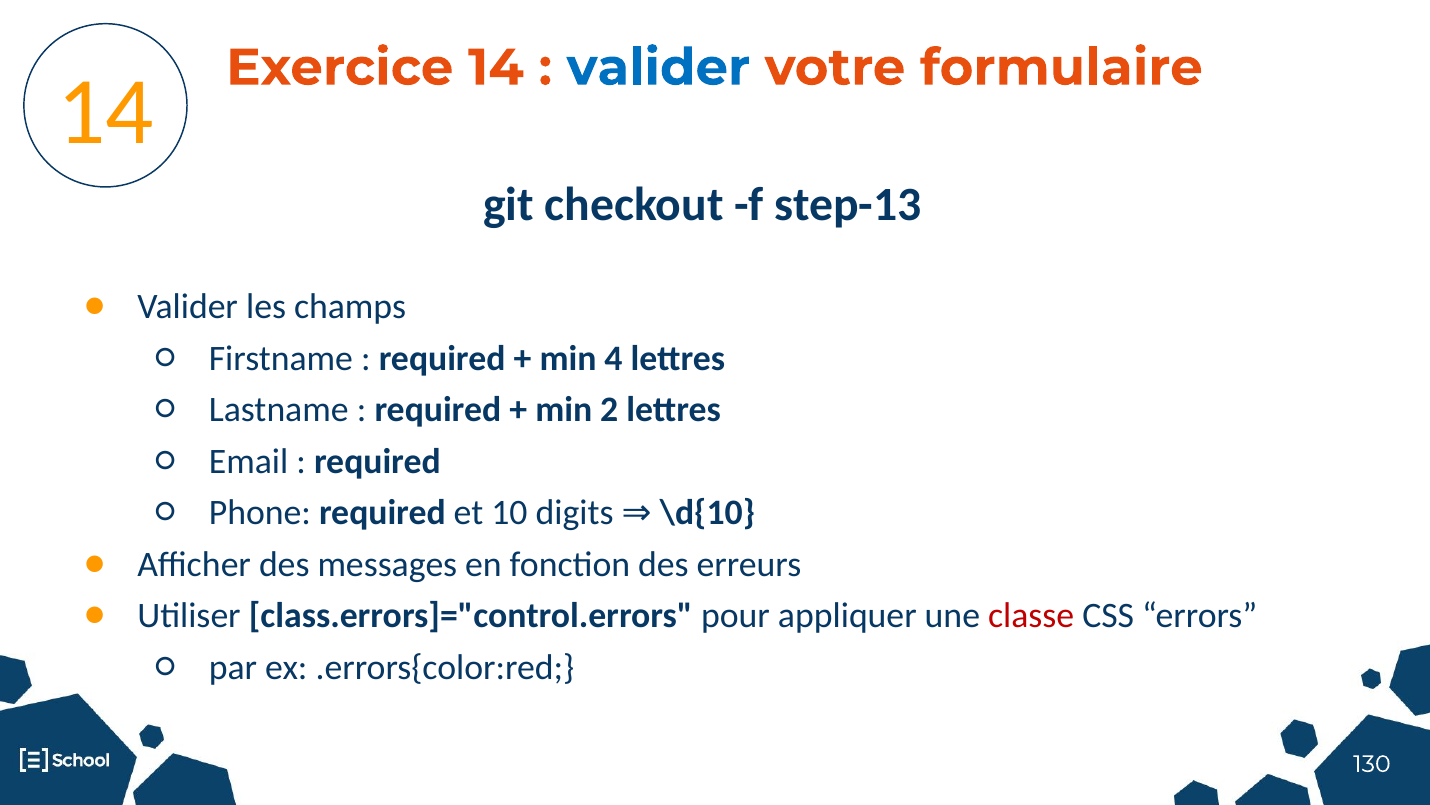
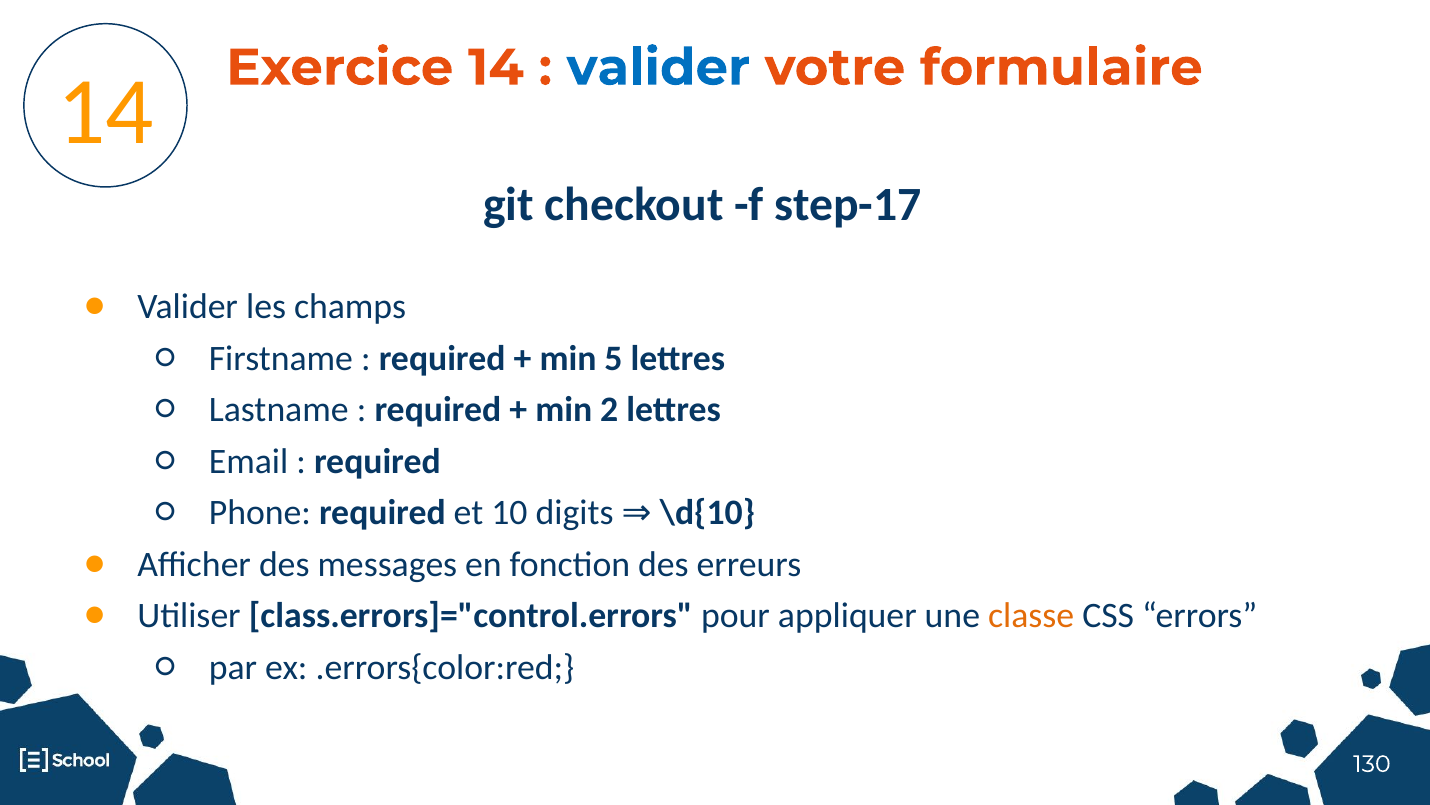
step-13: step-13 -> step-17 (848, 205)
4: 4 -> 5 (614, 358)
classe colour: red -> orange (1031, 615)
